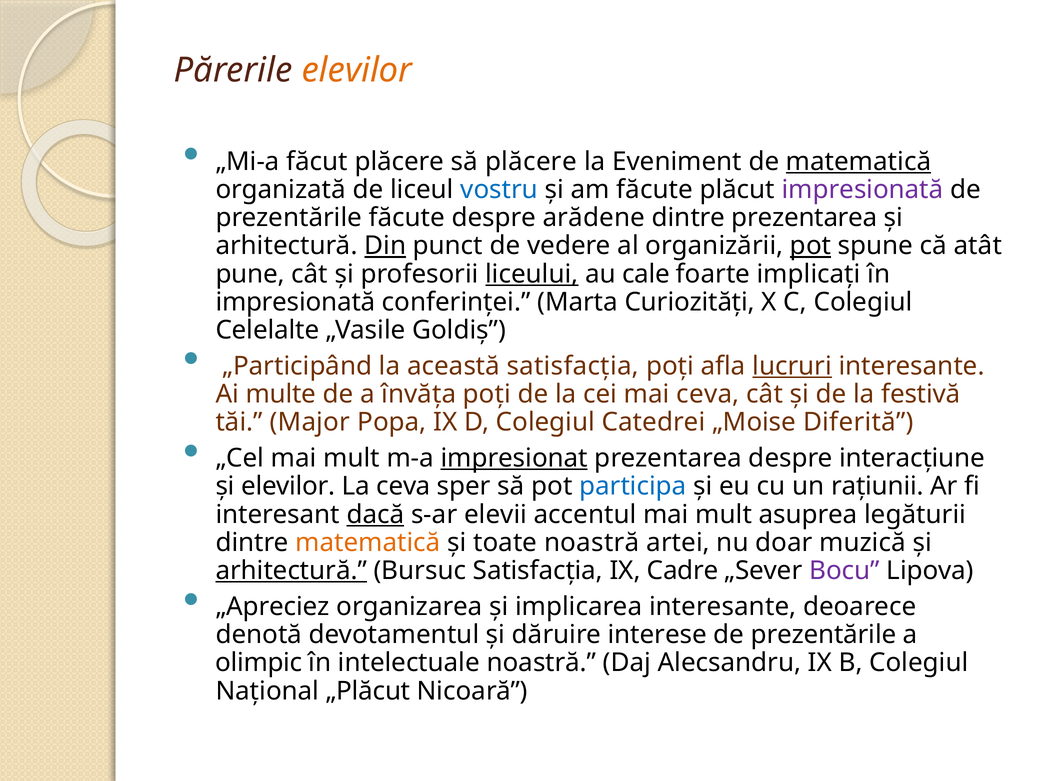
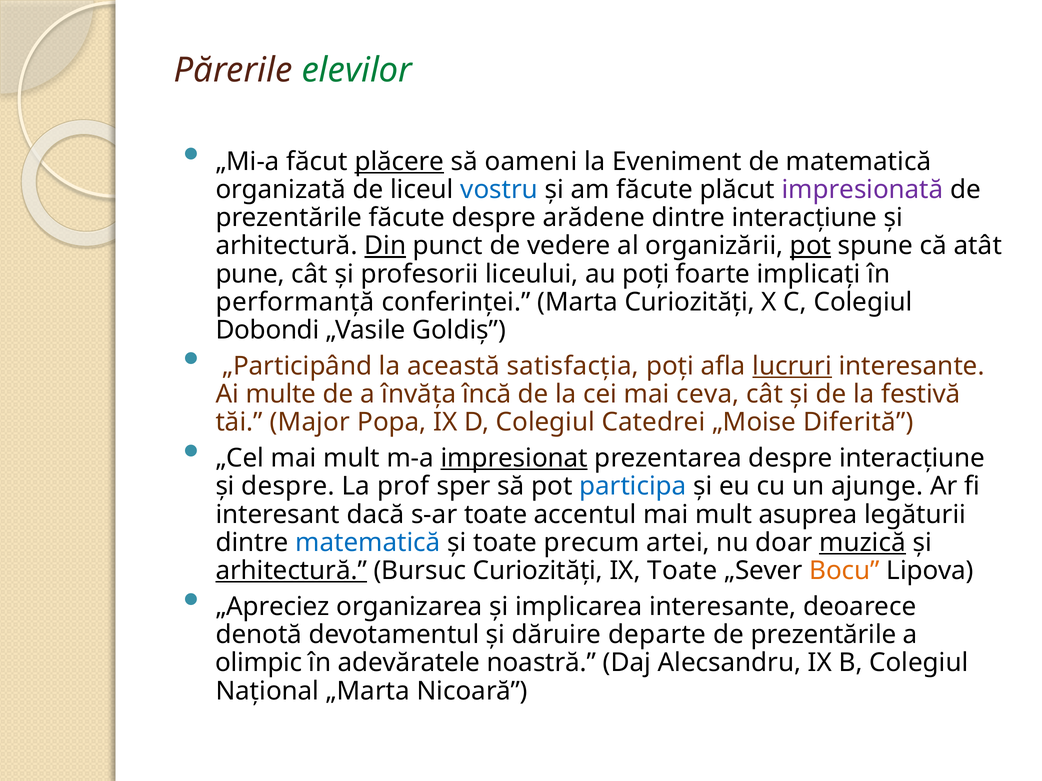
elevilor colour: orange -> green (357, 70)
plăcere underline: none -> present (399, 162)
să plăcere: plăcere -> oameni (531, 162)
matematică underline: present -> none (859, 162)
dintre prezentarea: prezentarea -> interacțiune (804, 218)
liceului underline: present -> none (532, 274)
au cale: cale -> poți (646, 274)
impresionată: impresionată -> performanță (295, 302)
Celelalte: Celelalte -> Dobondi (267, 330)
învăța poți: poți -> încă (487, 394)
și elevilor: elevilor -> despre (288, 487)
La ceva: ceva -> prof (403, 487)
rațiunii: rațiunii -> ajunge (877, 487)
dacă underline: present -> none (375, 515)
s-ar elevii: elevii -> toate (496, 515)
matematică colour: orange -> blue (368, 543)
toate noastră: noastră -> precum (592, 543)
muzică underline: none -> present (863, 543)
Bursuc Satisfacția: Satisfacția -> Curiozități (538, 571)
IX Cadre: Cadre -> Toate (682, 571)
Bocu colour: purple -> orange (844, 571)
interese: interese -> departe (657, 635)
intelectuale: intelectuale -> adevăratele (409, 663)
„Plăcut: „Plăcut -> „Marta (368, 691)
